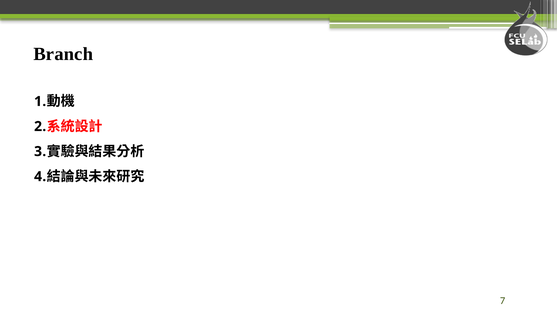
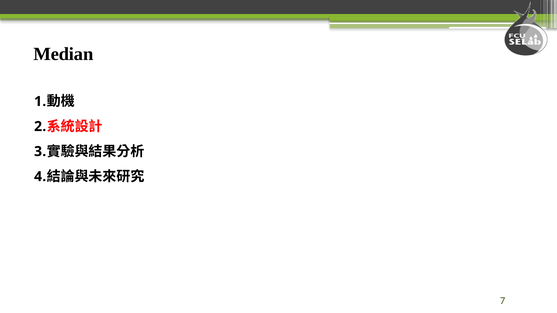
Branch: Branch -> Median (63, 54)
